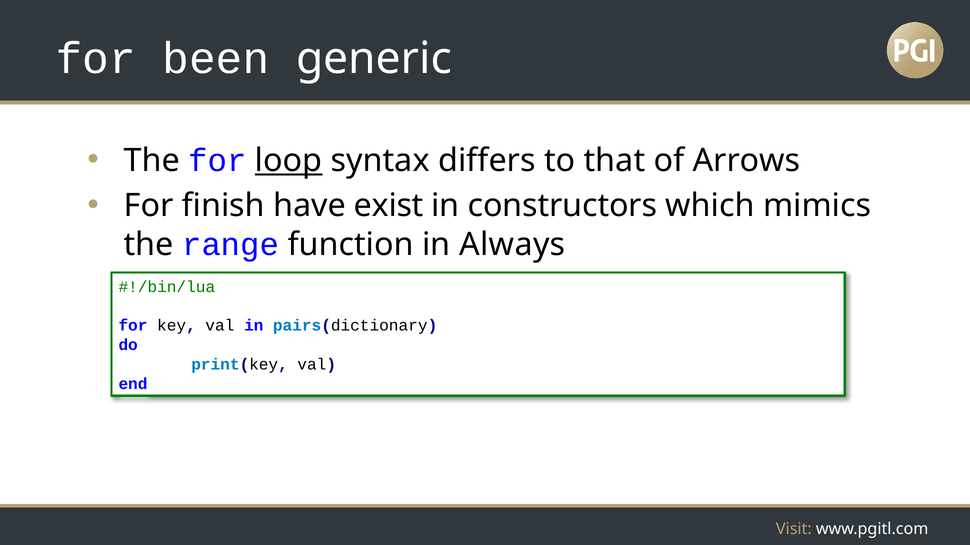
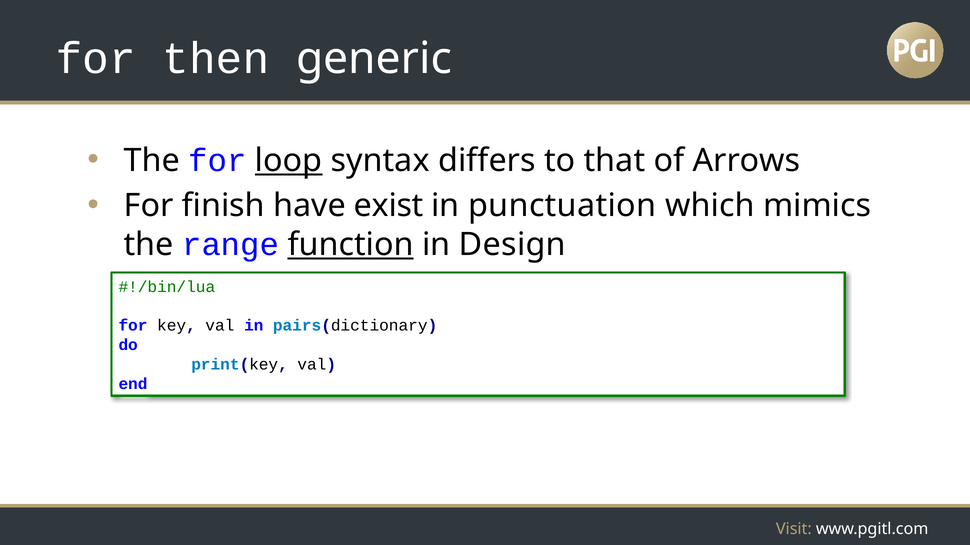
been: been -> then (216, 59)
constructors: constructors -> punctuation (562, 206)
function underline: none -> present (351, 245)
Always: Always -> Design (512, 245)
